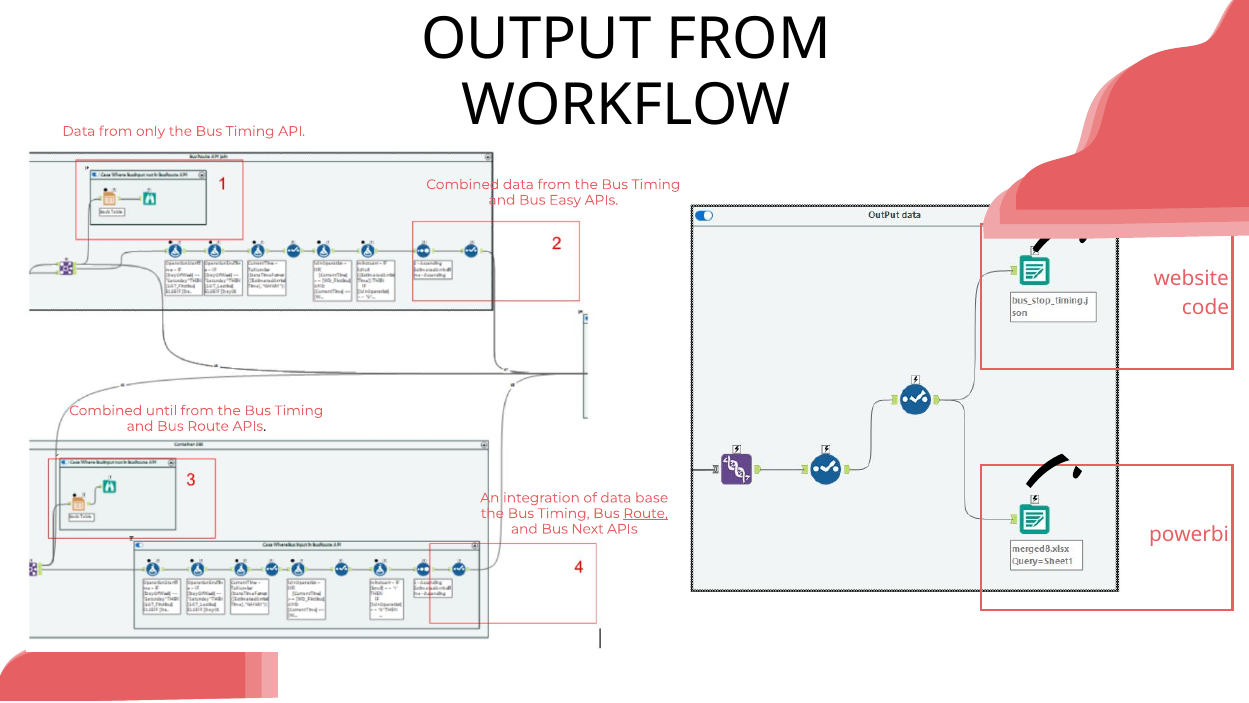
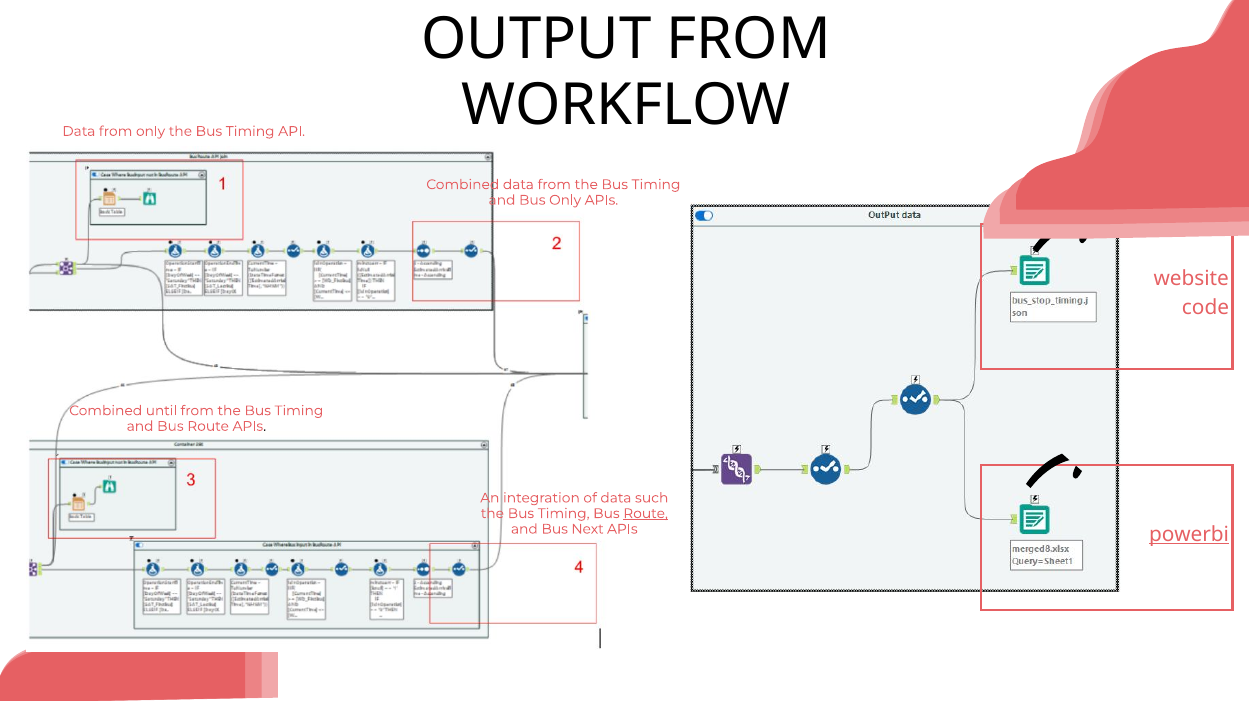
Bus Easy: Easy -> Only (565, 200)
base: base -> such (652, 498)
powerbi underline: none -> present (1189, 534)
